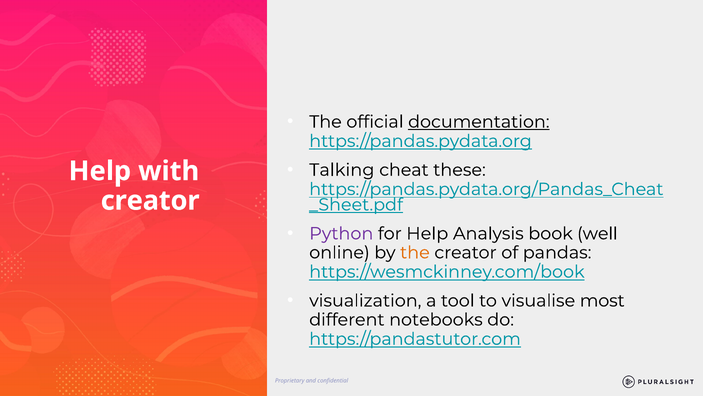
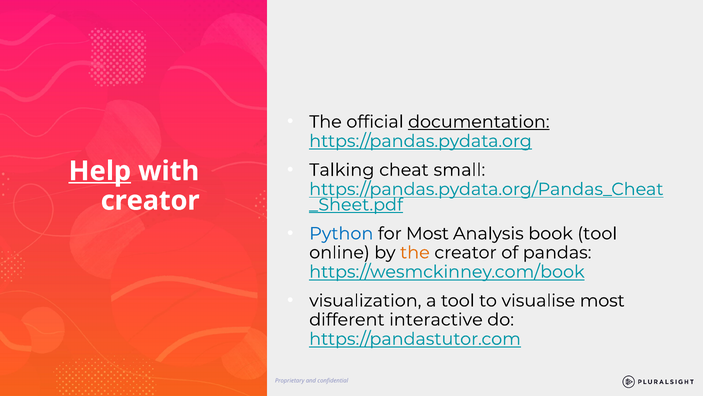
these: these -> small (459, 170)
Help underline: none -> present (100, 171)
Python colour: purple -> blue (341, 233)
for Help: Help -> Most (427, 233)
book well: well -> tool (597, 233)
notebooks: notebooks -> interactive (436, 319)
